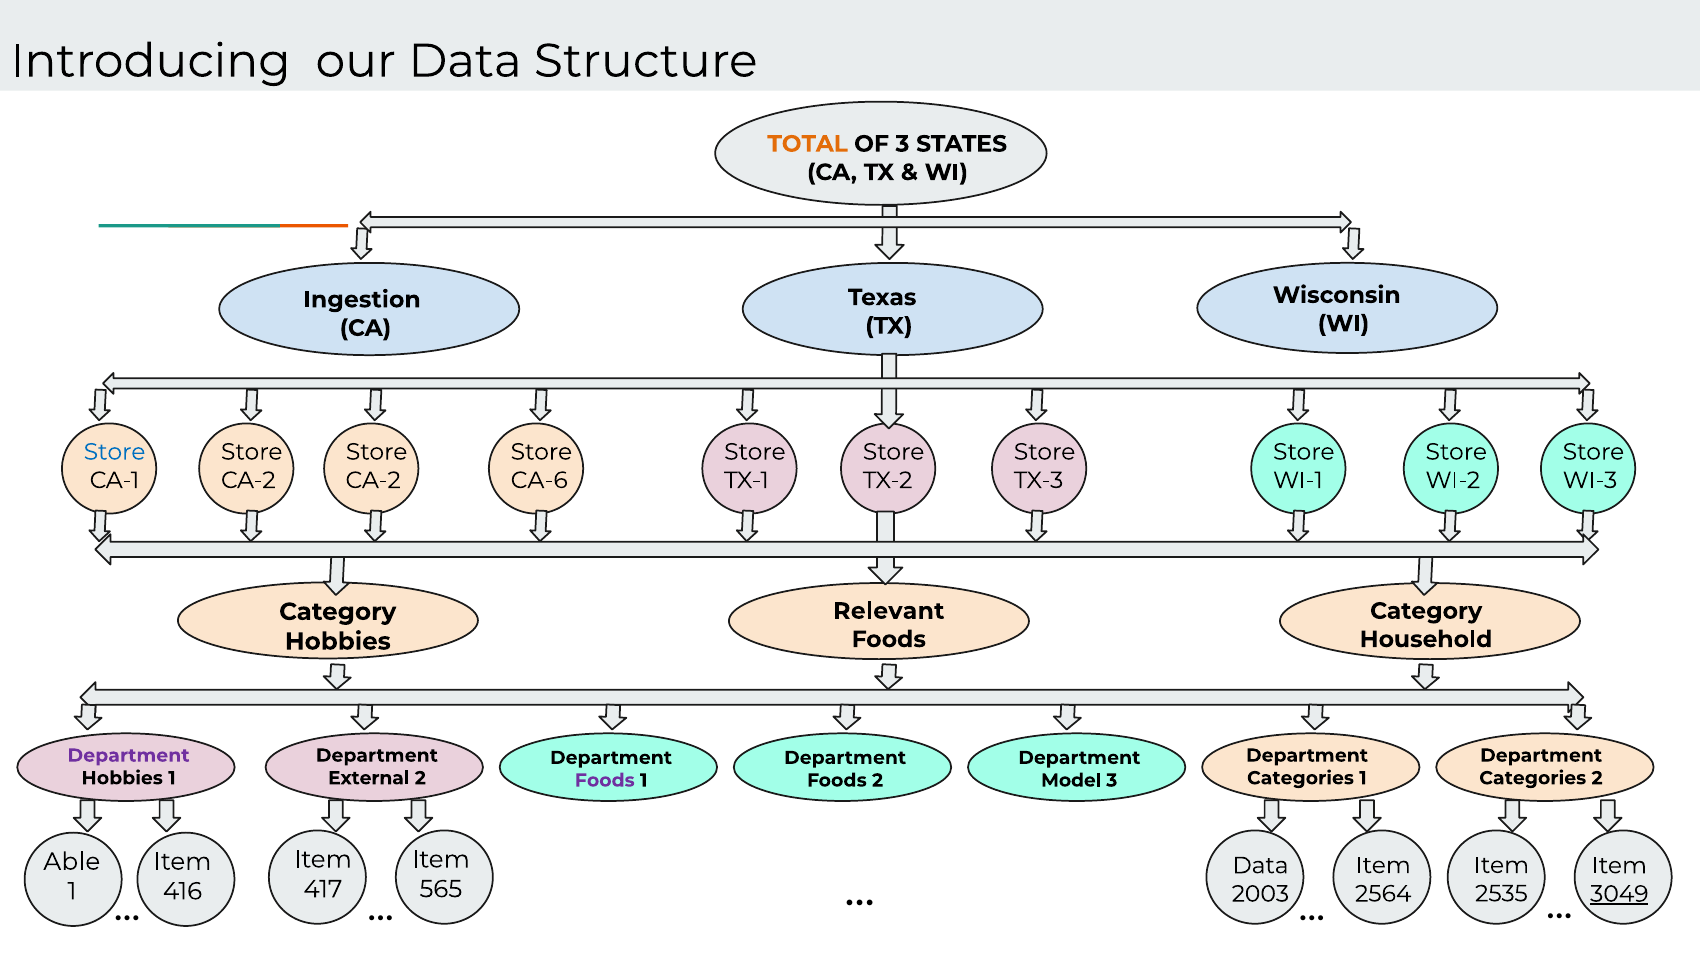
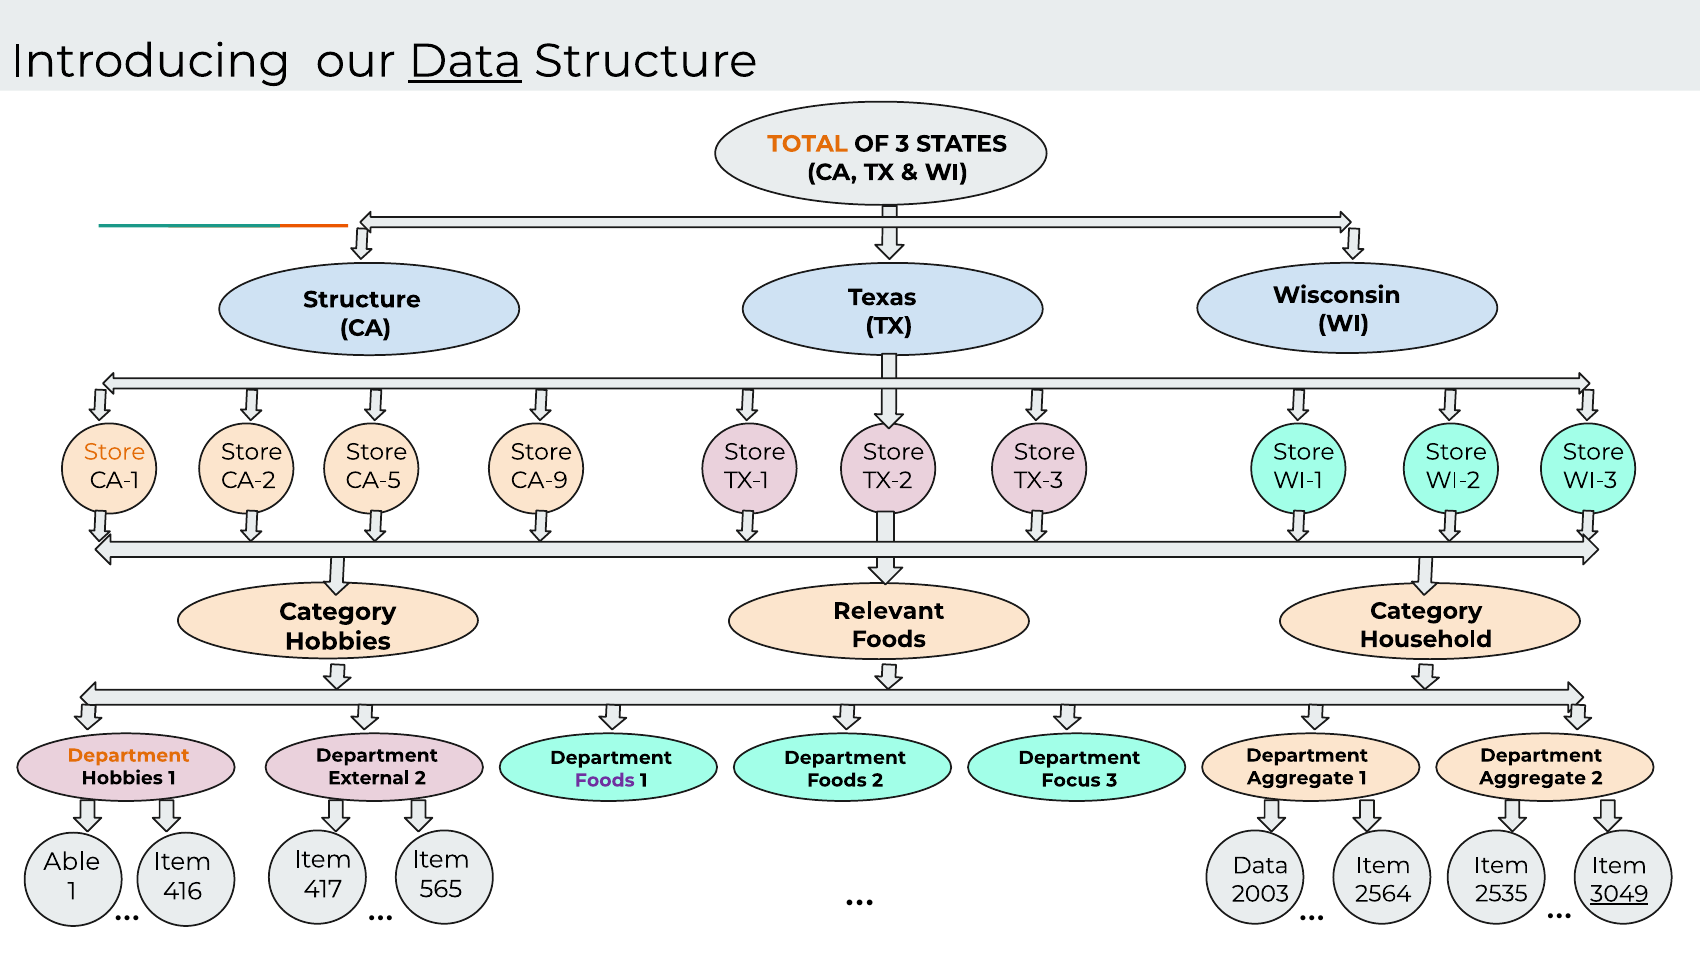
Data underline: none -> present (465, 61)
Ingestion: Ingestion -> Structure (362, 300)
Store colour: blue -> orange (115, 452)
CA-2: CA-2 -> CA-5 (373, 480)
CA-6: CA-6 -> CA-9 (539, 480)
Department colour: purple -> orange (129, 756)
Categories: Categories -> Aggregate (1300, 778)
Categories: Categories -> Aggregate (1533, 778)
Model: Model -> Focus (1071, 781)
